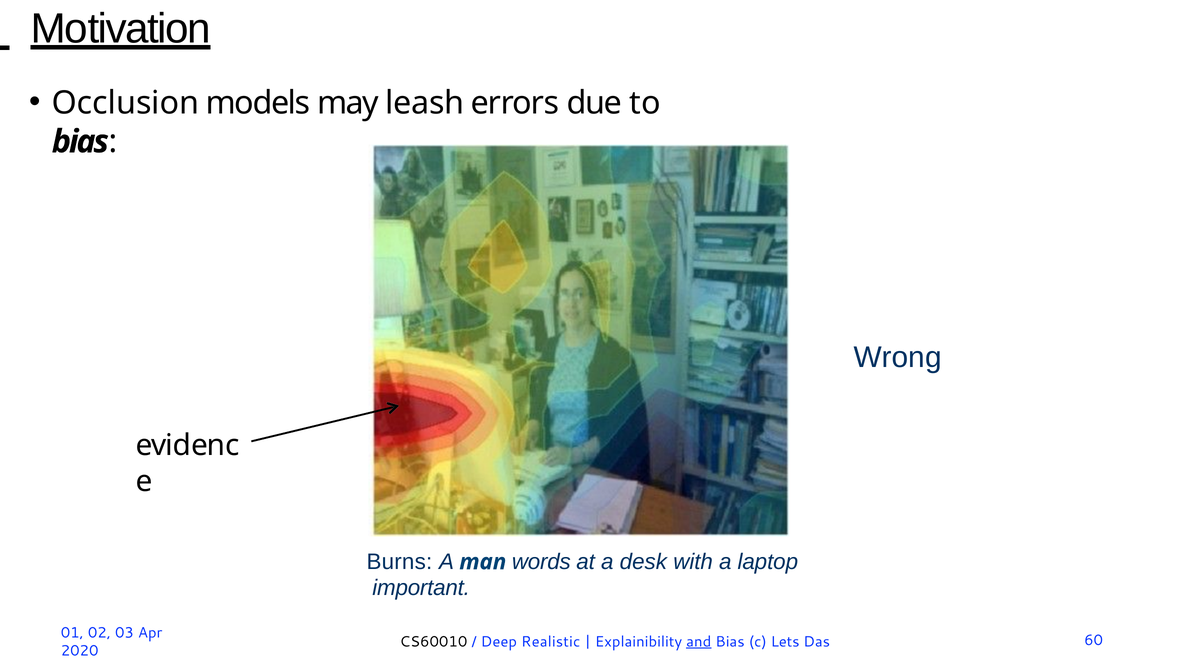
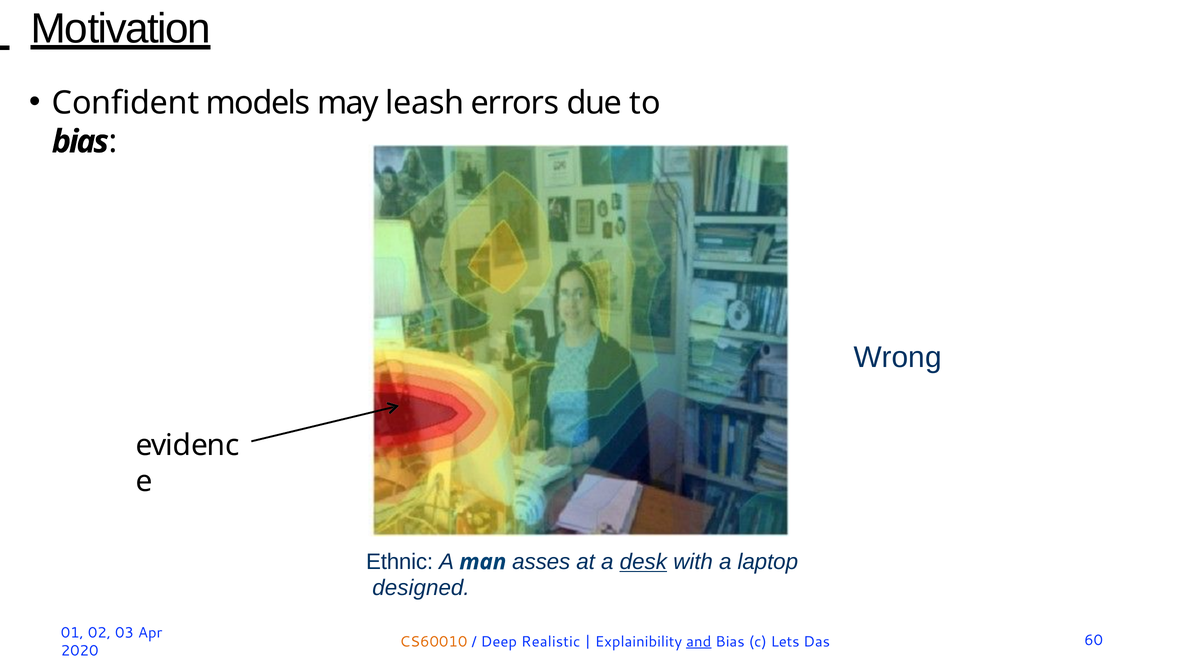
Occlusion: Occlusion -> Confident (126, 103)
Burns: Burns -> Ethnic (400, 562)
words: words -> asses (541, 562)
desk underline: none -> present (643, 562)
important: important -> designed (421, 588)
CS60010 colour: black -> orange (433, 641)
